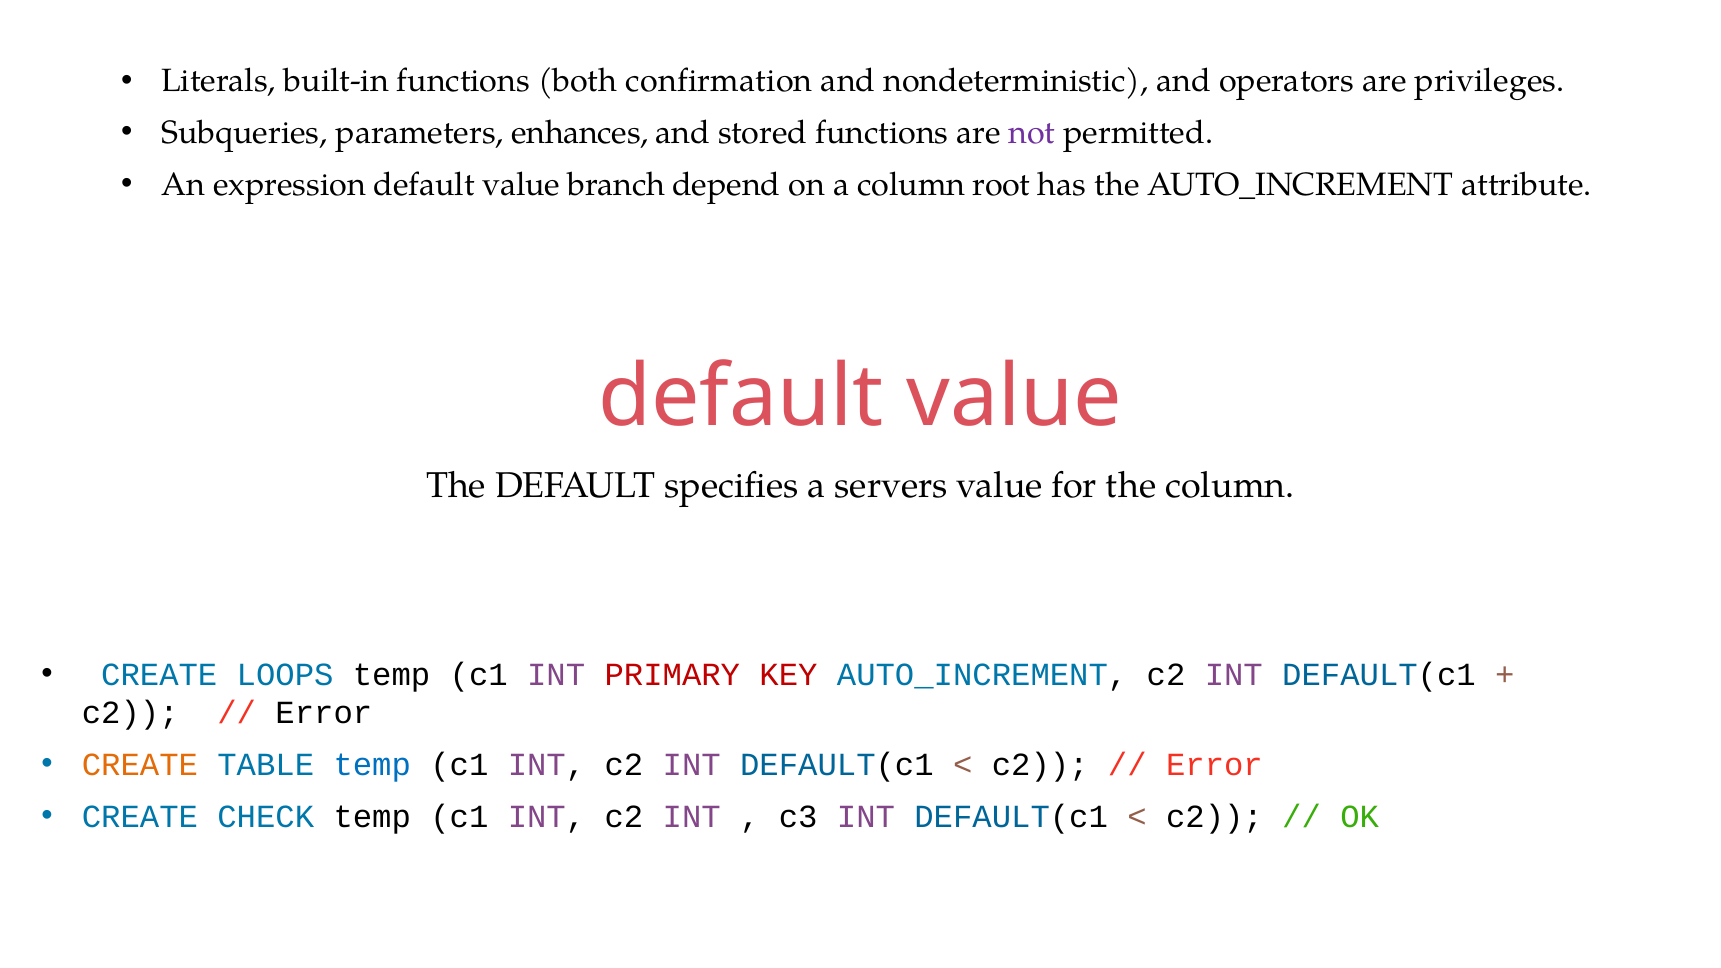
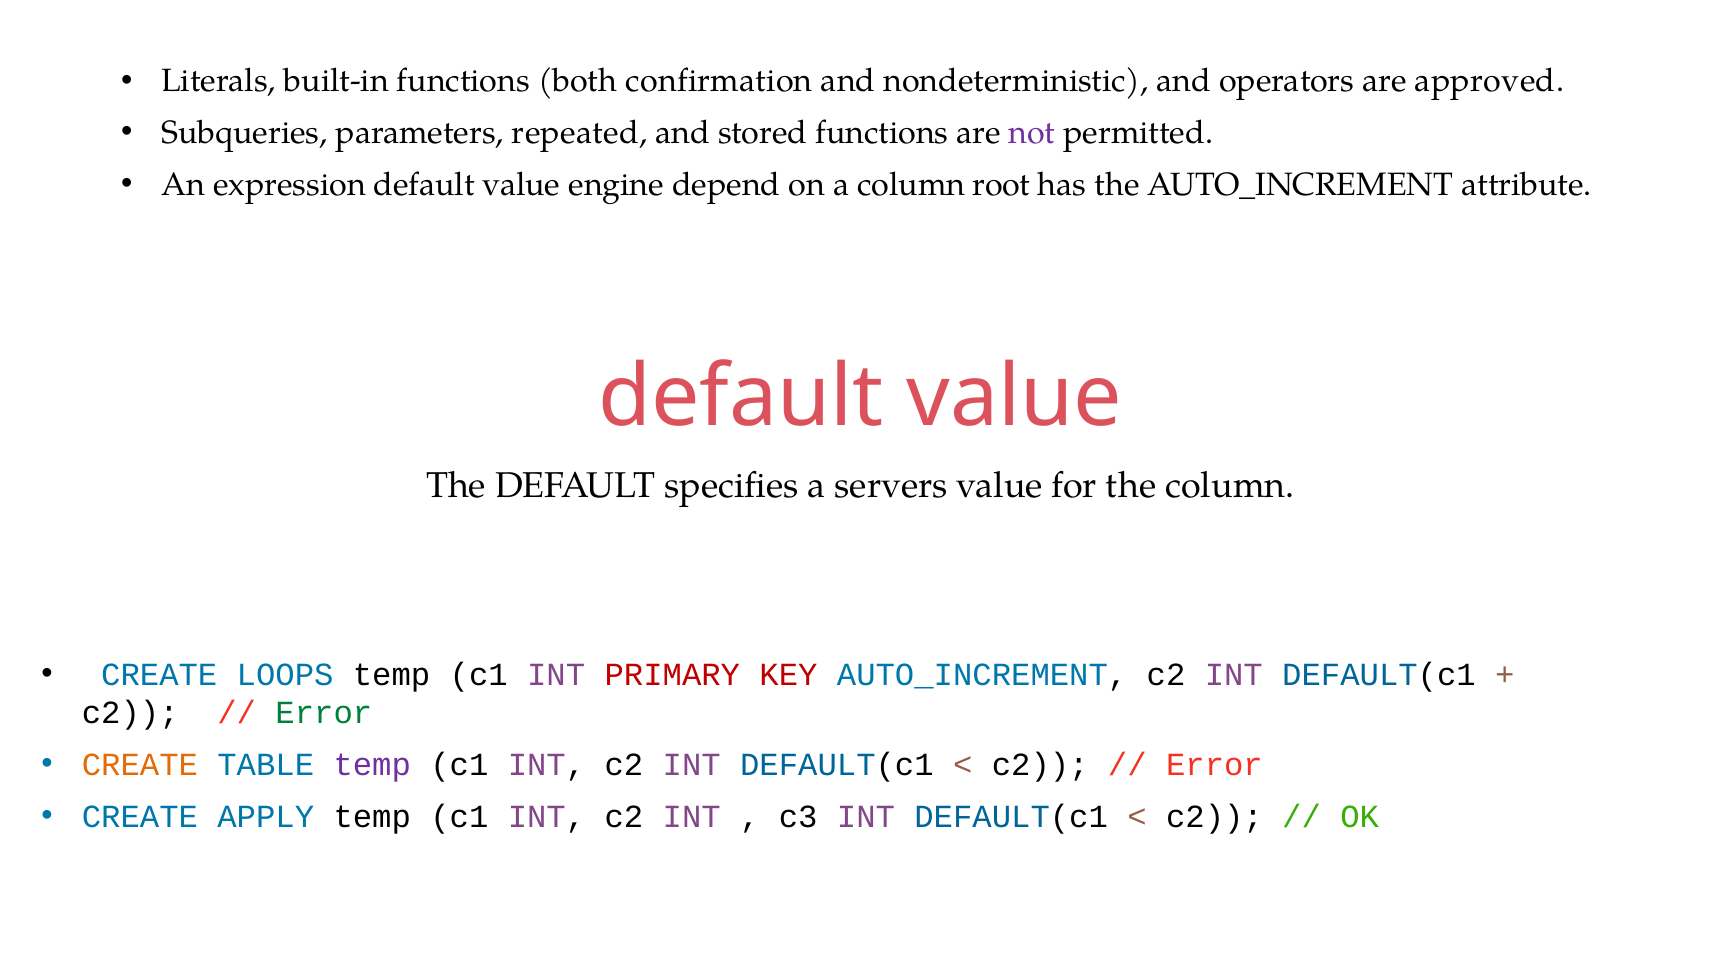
privileges: privileges -> approved (1489, 81)
enhances: enhances -> repeated (580, 133)
branch: branch -> engine (616, 184)
Error colour: black -> green (324, 713)
temp colour: blue -> purple (372, 765)
CHECK: CHECK -> APPLY (266, 817)
